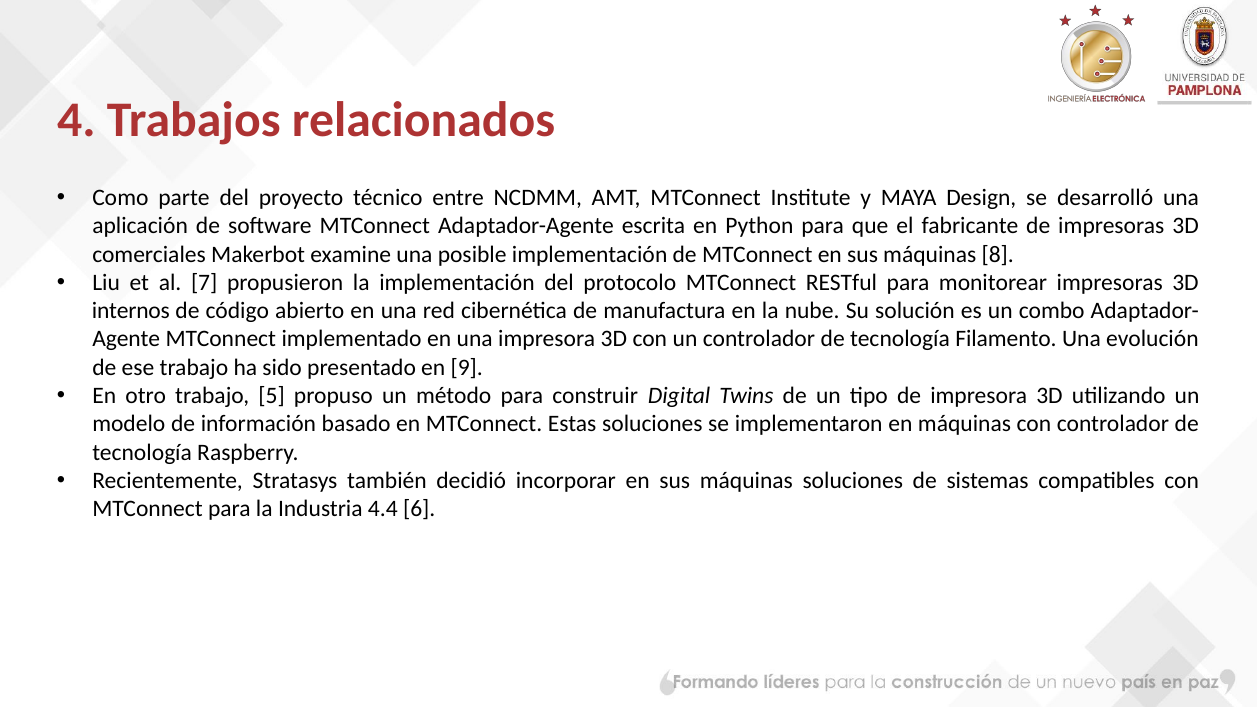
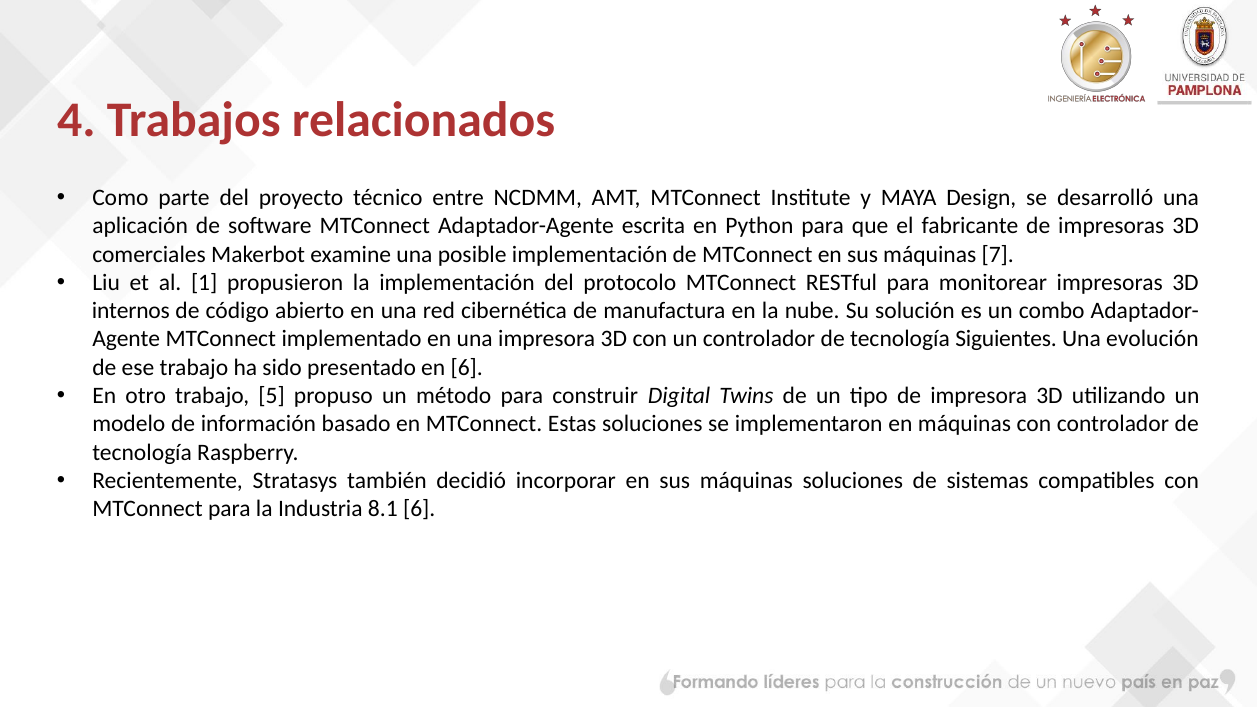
8: 8 -> 7 (998, 254)
7: 7 -> 1 (204, 283)
Filamento: Filamento -> Siguientes (1006, 339)
en 9: 9 -> 6 (467, 367)
4.4: 4.4 -> 8.1 (383, 509)
